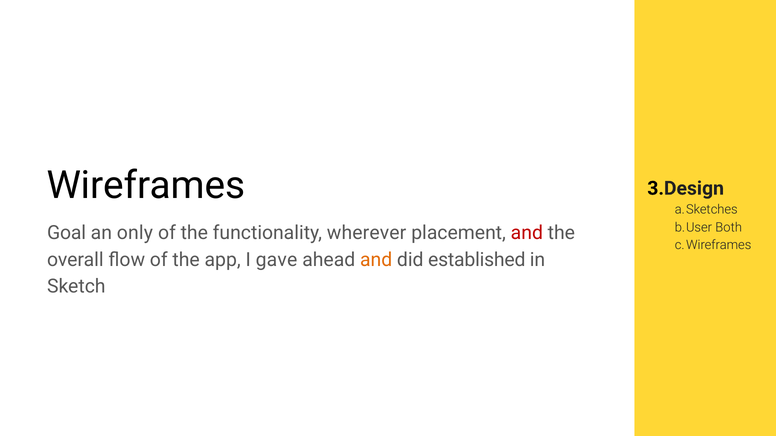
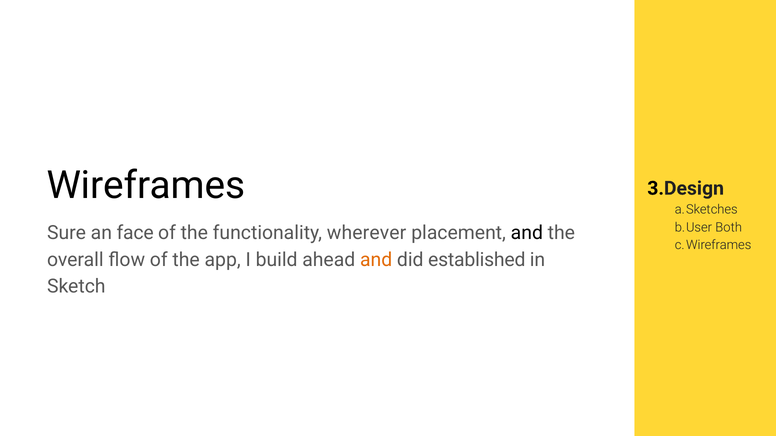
Goal: Goal -> Sure (67, 233)
only: only -> face (135, 233)
and colour: red -> black (527, 233)
gave: gave -> build (277, 260)
